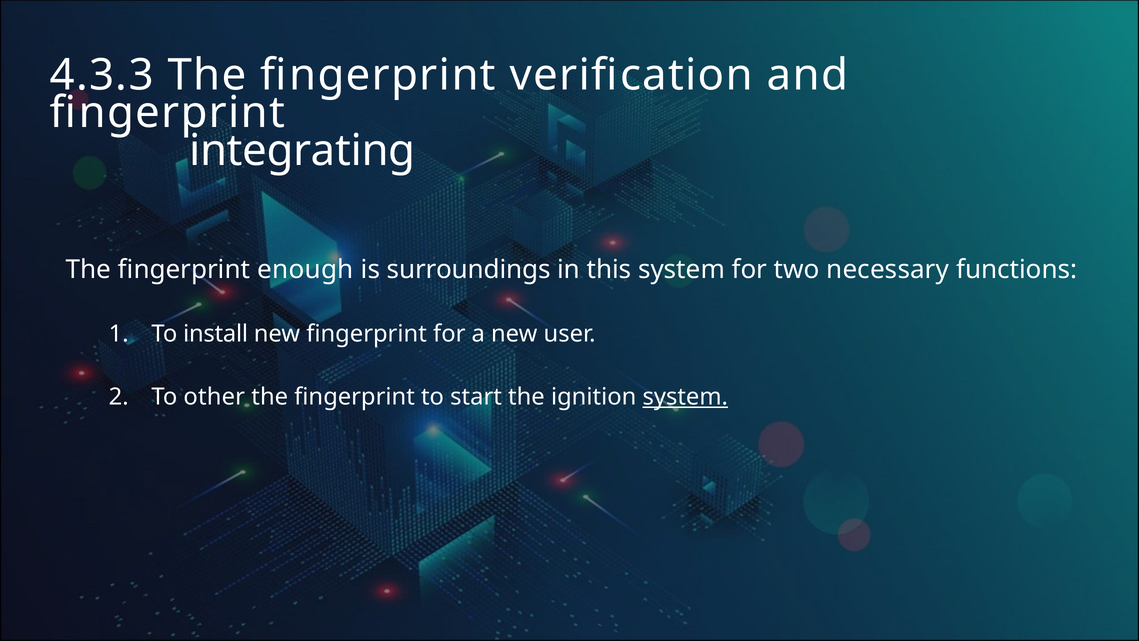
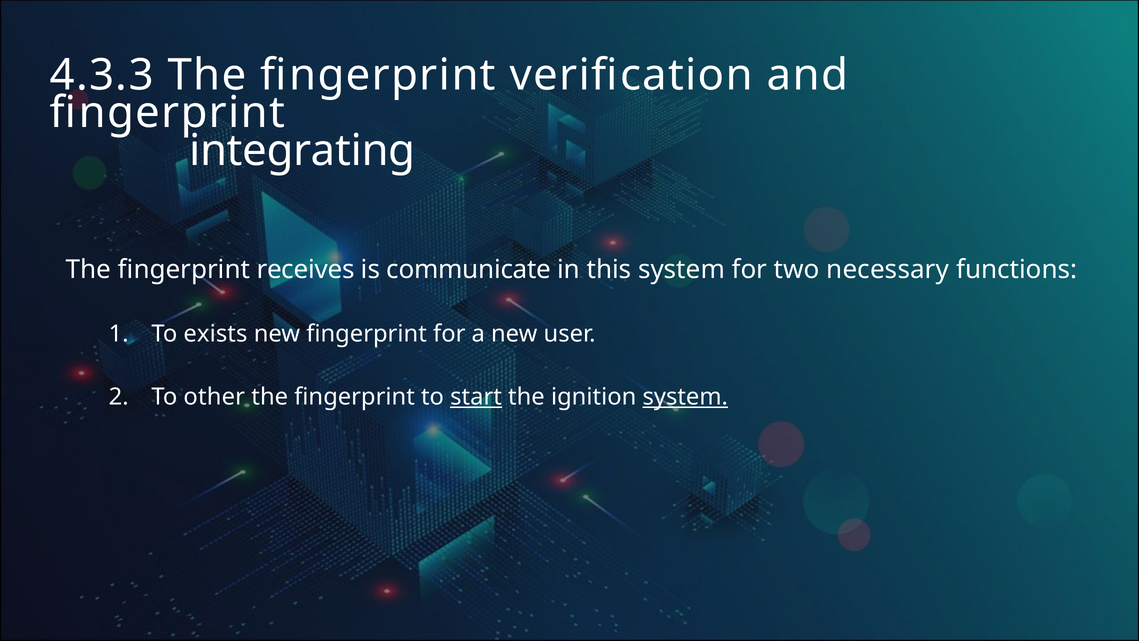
enough: enough -> receives (306, 270)
surroundings: surroundings -> communicate (469, 270)
install: install -> exists (215, 334)
start underline: none -> present (476, 397)
